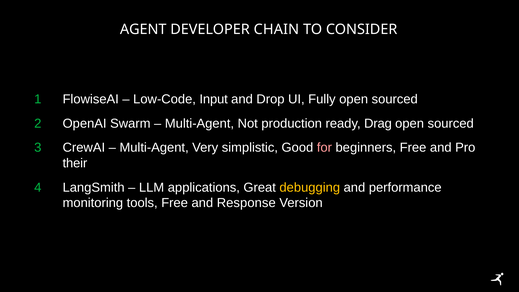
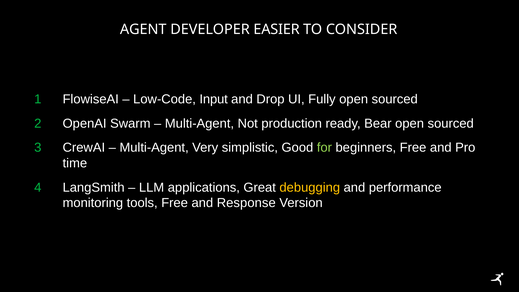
CHAIN: CHAIN -> EASIER (277, 30)
Drag: Drag -> Bear (378, 123)
for colour: pink -> light green (324, 148)
their: their -> time (75, 163)
